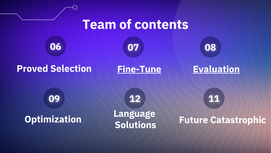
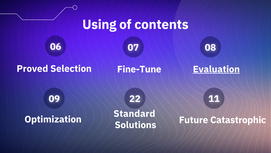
Team: Team -> Using (99, 24)
Fine-Tune underline: present -> none (139, 69)
12: 12 -> 22 (135, 99)
Language: Language -> Standard (134, 113)
